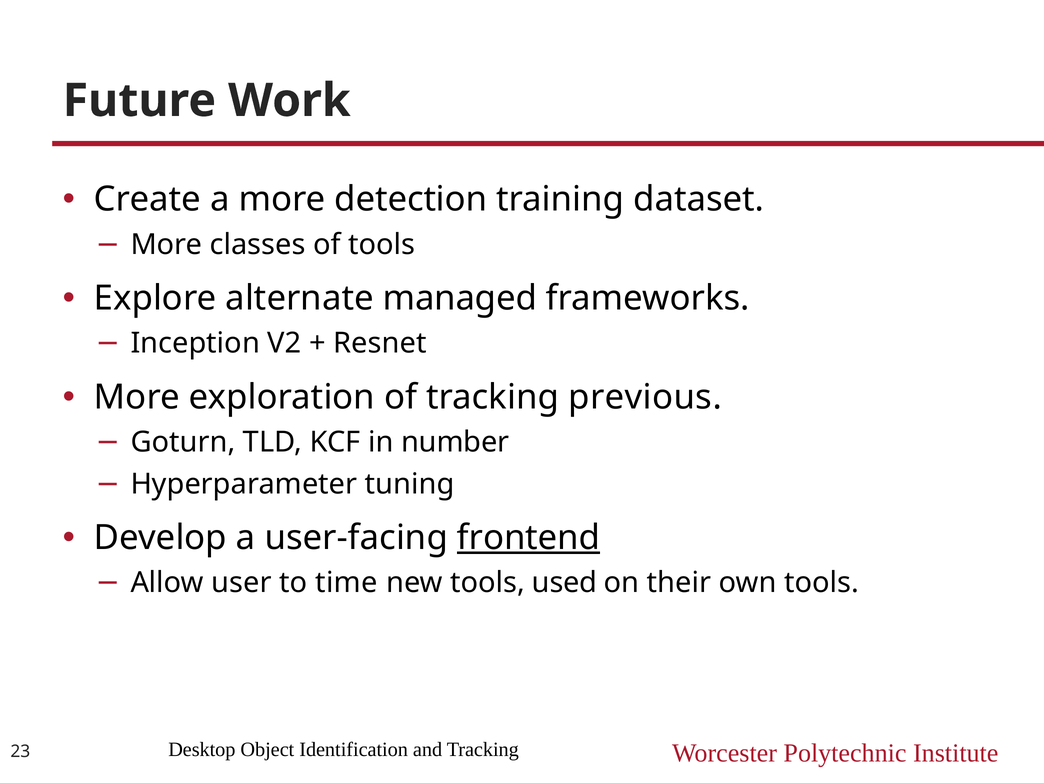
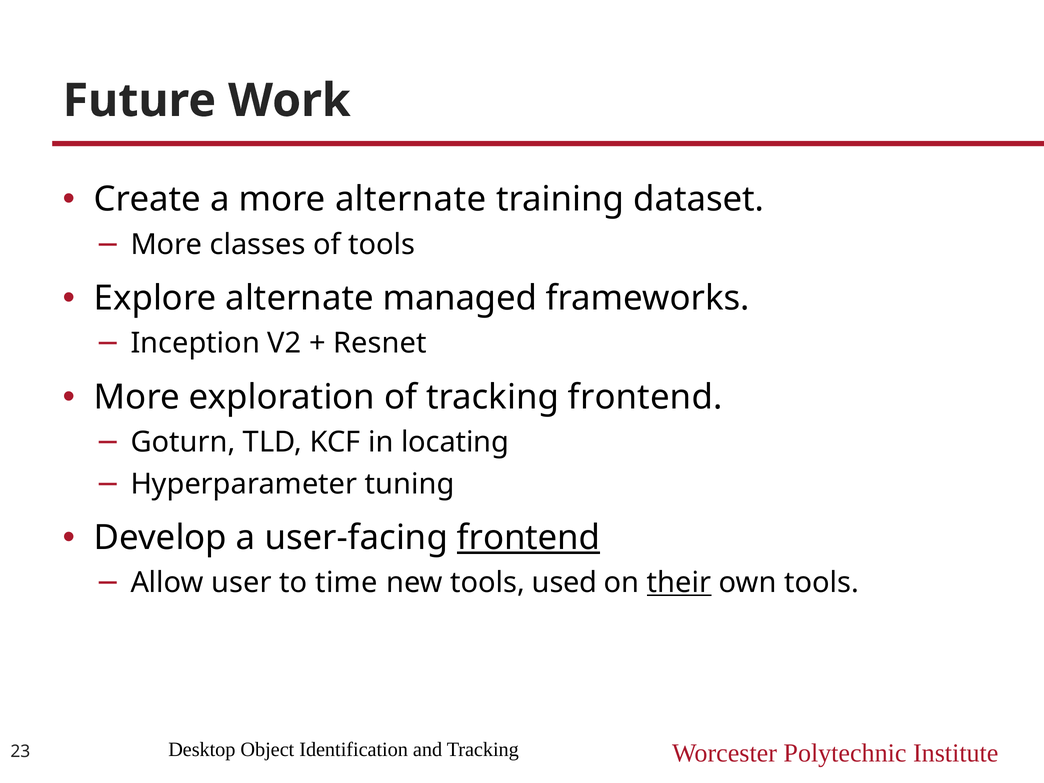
more detection: detection -> alternate (411, 199)
tracking previous: previous -> frontend (645, 397)
number: number -> locating (455, 442)
their underline: none -> present (679, 583)
